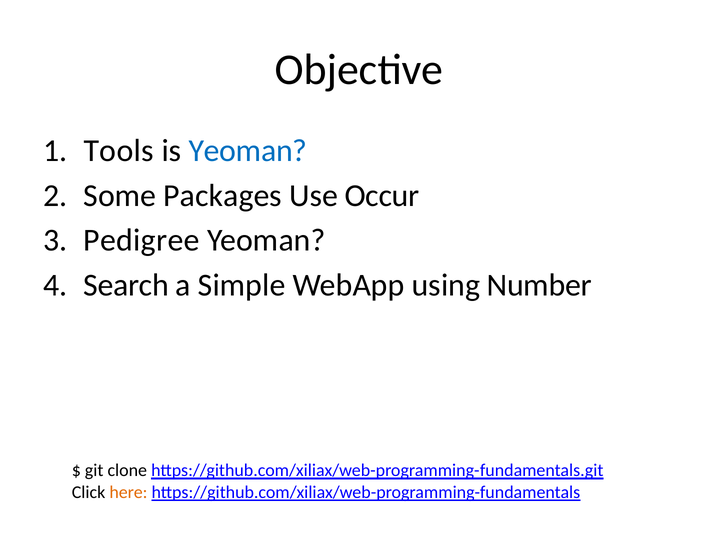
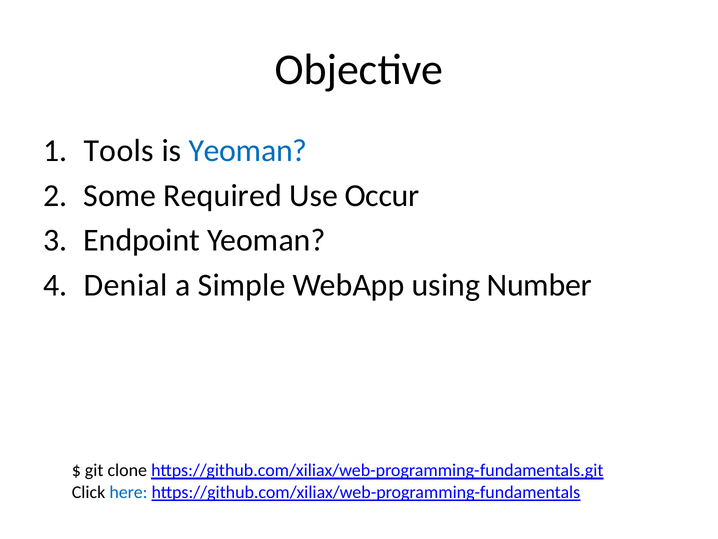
Packages: Packages -> Required (223, 195)
Pedigree: Pedigree -> Endpoint (142, 240)
Search: Search -> Denial (126, 285)
here colour: orange -> blue (128, 492)
